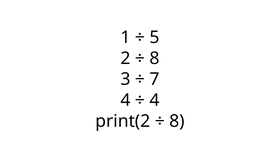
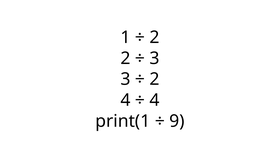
5: 5 -> 2 (155, 37)
8: 8 -> 3 (155, 58)
7: 7 -> 2 (155, 79)
print(2: print(2 -> print(1 (123, 121)
8: 8 -> 9 (177, 121)
